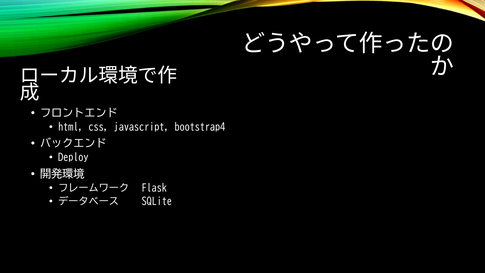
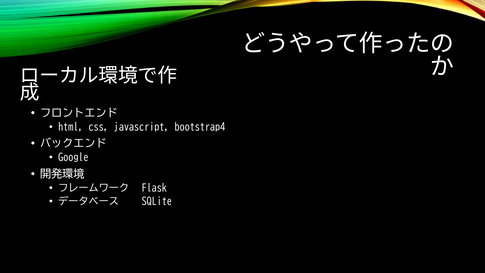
Deploy: Deploy -> Google (73, 158)
